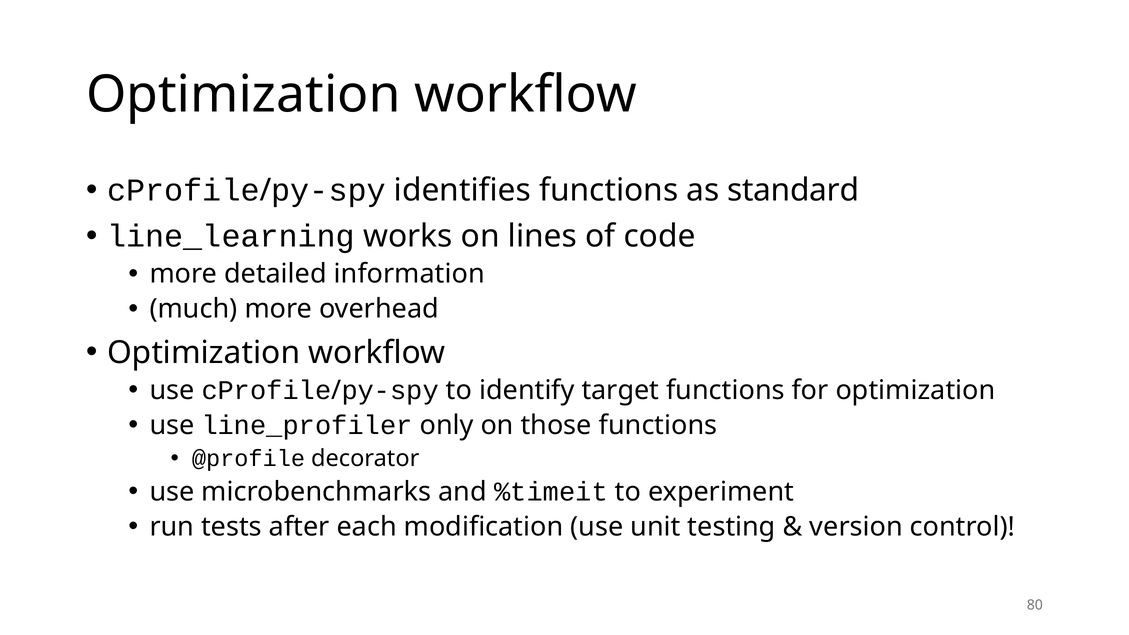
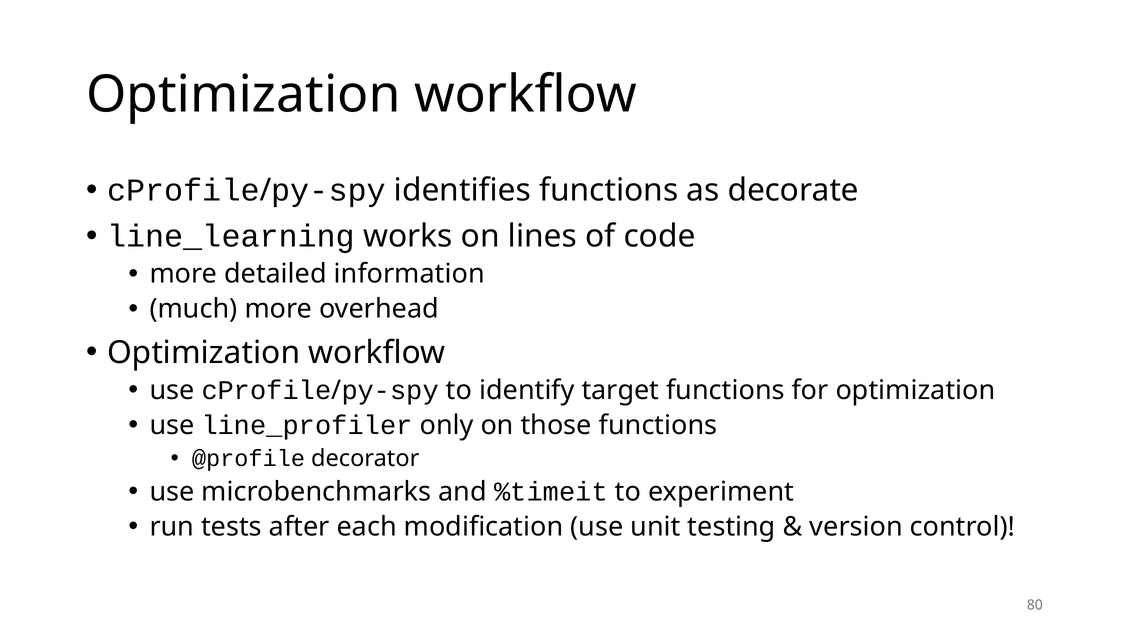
standard: standard -> decorate (793, 190)
